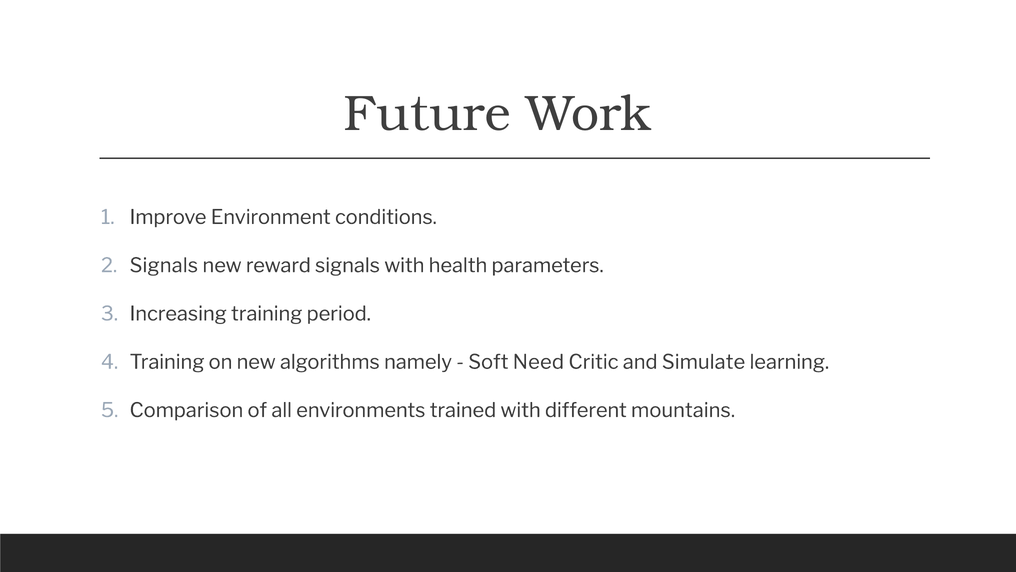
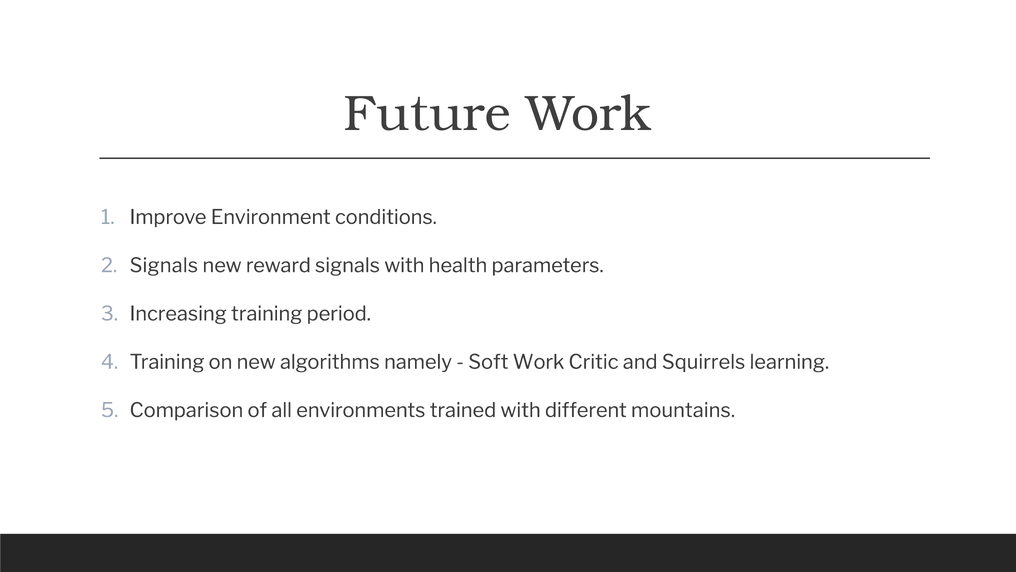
Soft Need: Need -> Work (538, 362)
Simulate: Simulate -> Squirrels (704, 362)
